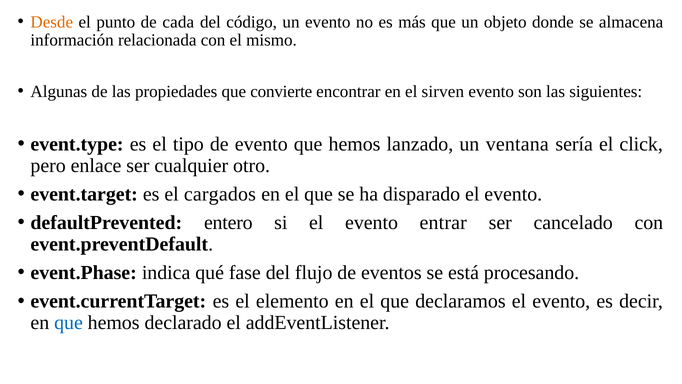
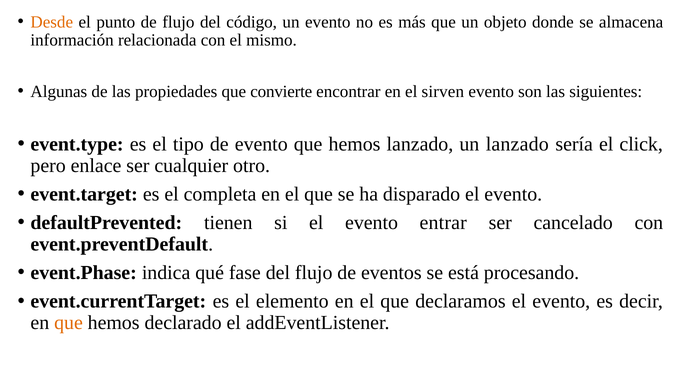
de cada: cada -> flujo (178, 22)
un ventana: ventana -> lanzado (517, 144)
cargados: cargados -> completa (220, 194)
entero: entero -> tienen (228, 222)
que colour: blue -> orange (68, 322)
